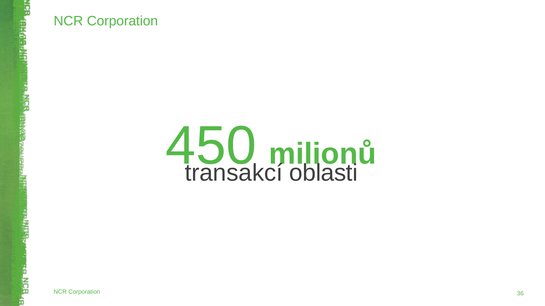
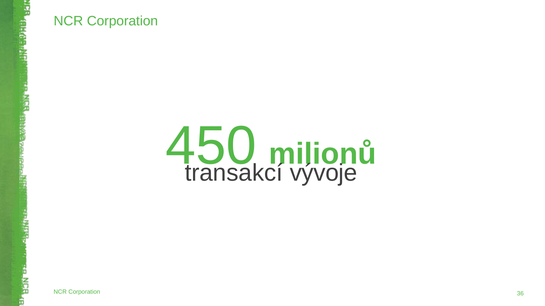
oblasti: oblasti -> vývoje (323, 173)
